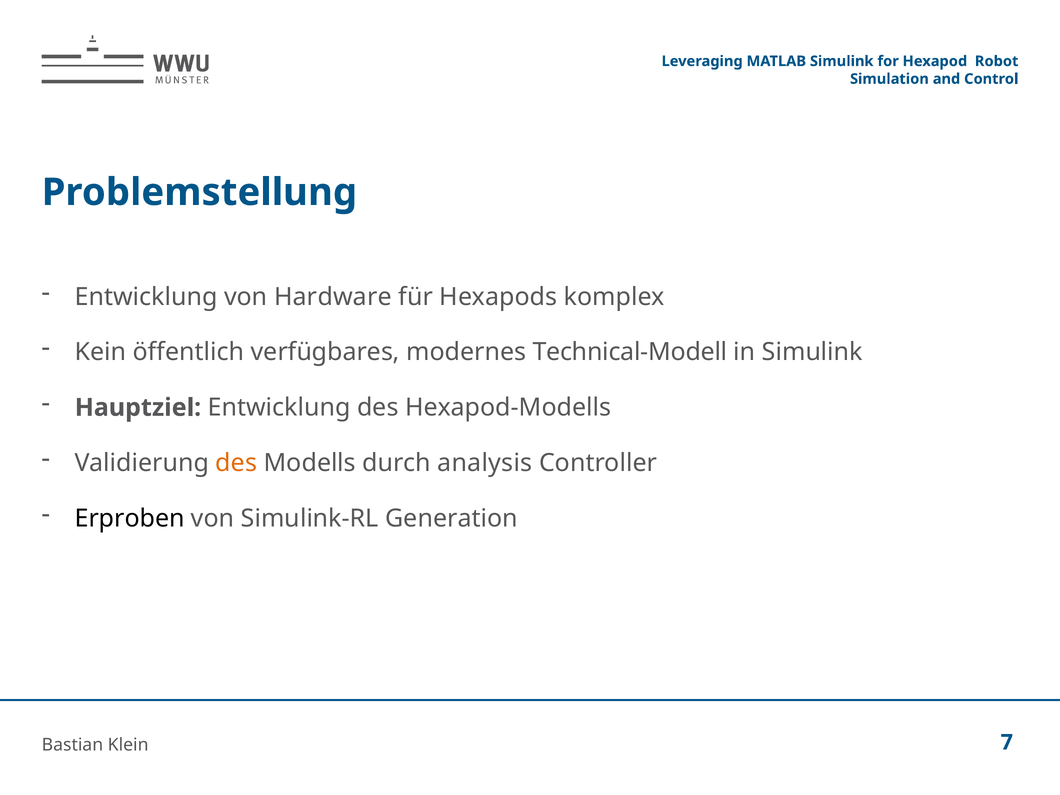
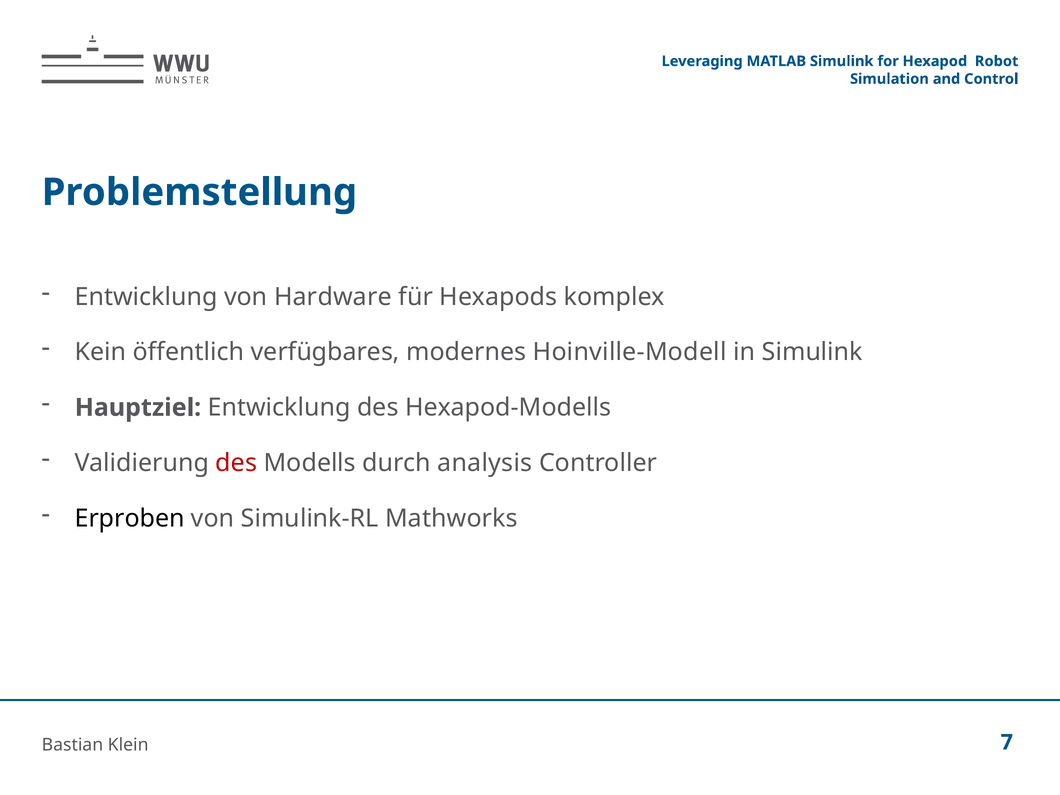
Technical-Modell: Technical-Modell -> Hoinville-Modell (630, 352)
des colour: orange -> red (236, 463)
Generation: Generation -> Mathworks (451, 518)
